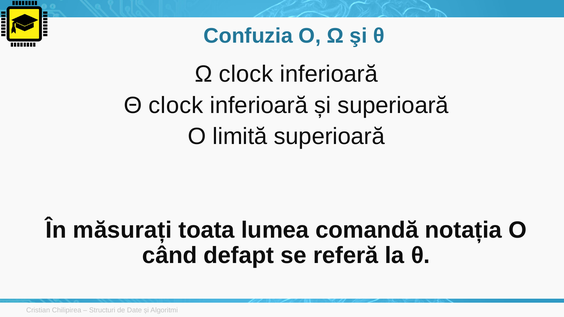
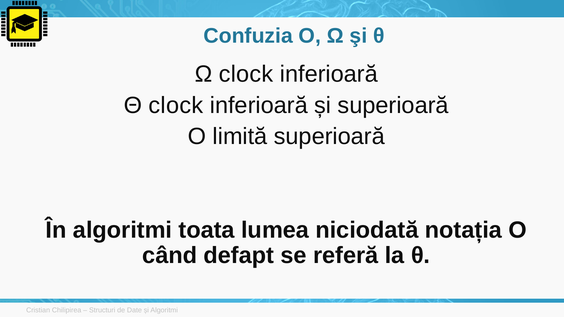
măsurați: măsurați -> algoritmi (123, 230)
comandă: comandă -> niciodată (367, 230)
